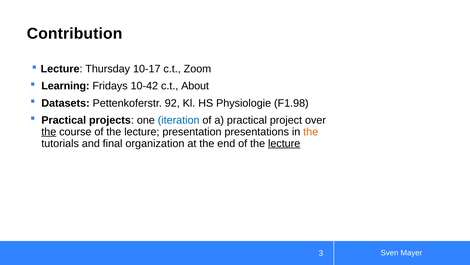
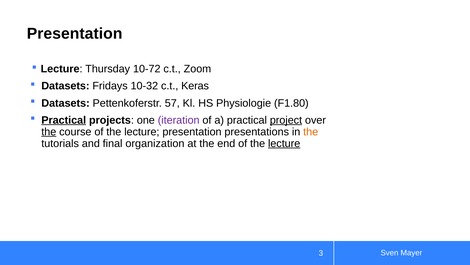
Contribution: Contribution -> Presentation (75, 33)
10-17: 10-17 -> 10-72 (147, 69)
Learning: Learning -> Datasets (65, 86)
10-42: 10-42 -> 10-32 (144, 86)
About: About -> Keras (195, 86)
92: 92 -> 57 (172, 103)
F1.98: F1.98 -> F1.80 (291, 103)
Practical underline: none -> present (64, 120)
iteration colour: blue -> purple (179, 120)
project underline: none -> present (286, 120)
